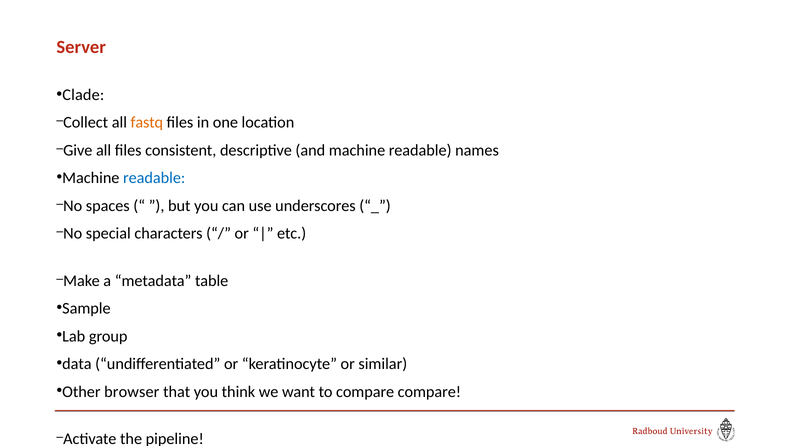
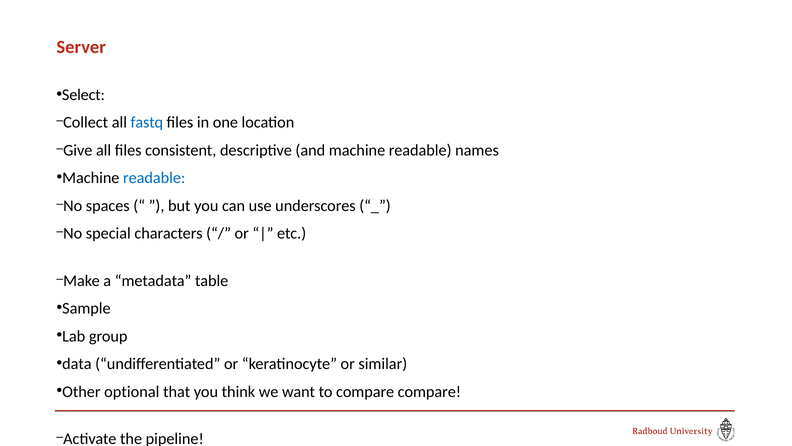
Clade: Clade -> Select (83, 95)
fastq colour: orange -> blue (147, 122)
browser: browser -> optional (132, 391)
